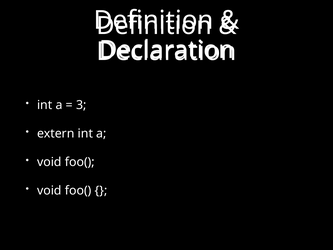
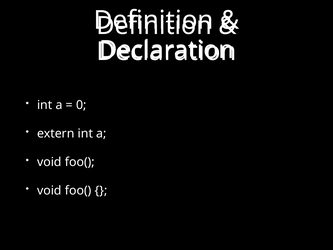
3: 3 -> 0 (81, 105)
